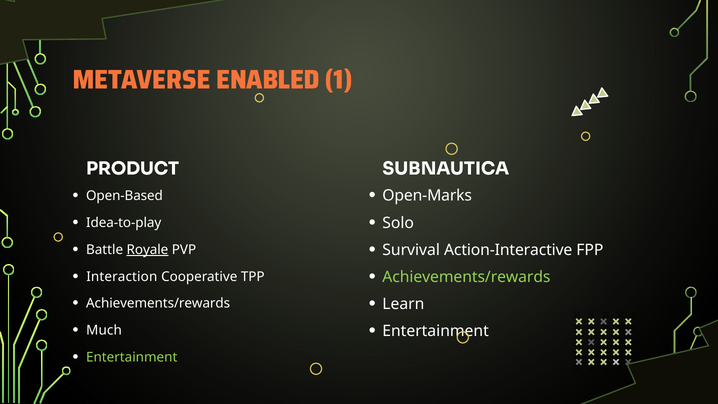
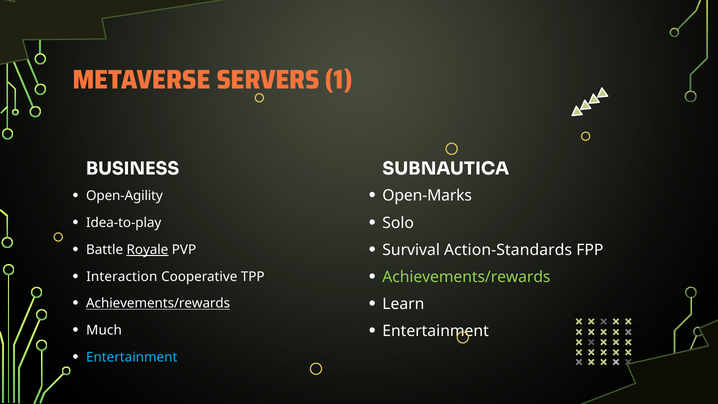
ENABLED: ENABLED -> SERVERS (268, 80)
PRODUCT: PRODUCT -> BUSINESS (133, 169)
Open-Based: Open-Based -> Open-Agility (124, 196)
Action-Interactive: Action-Interactive -> Action-Standards (508, 250)
Achievements/rewards underline: none -> present (158, 303)
Entertainment colour: light green -> light blue (132, 357)
